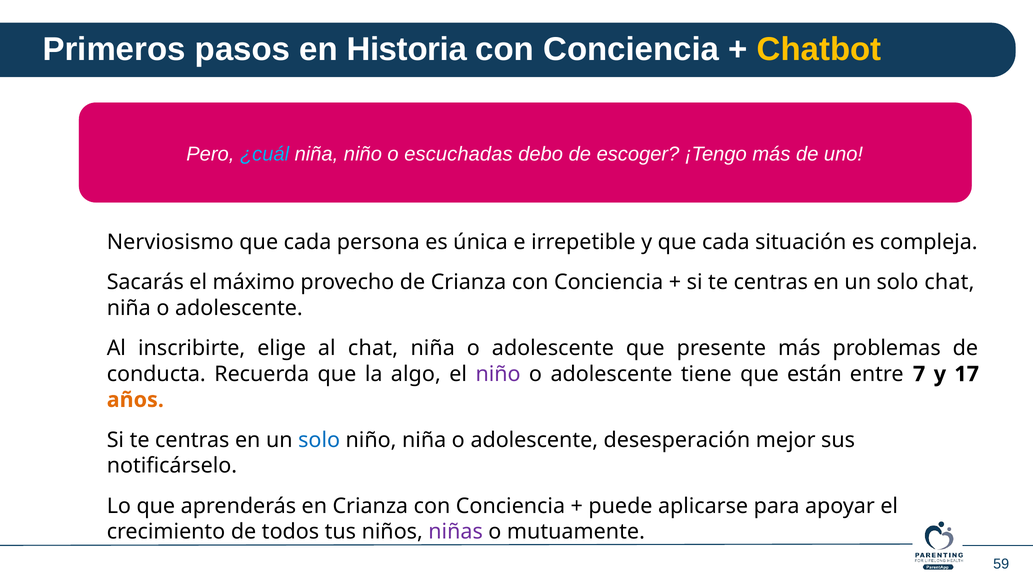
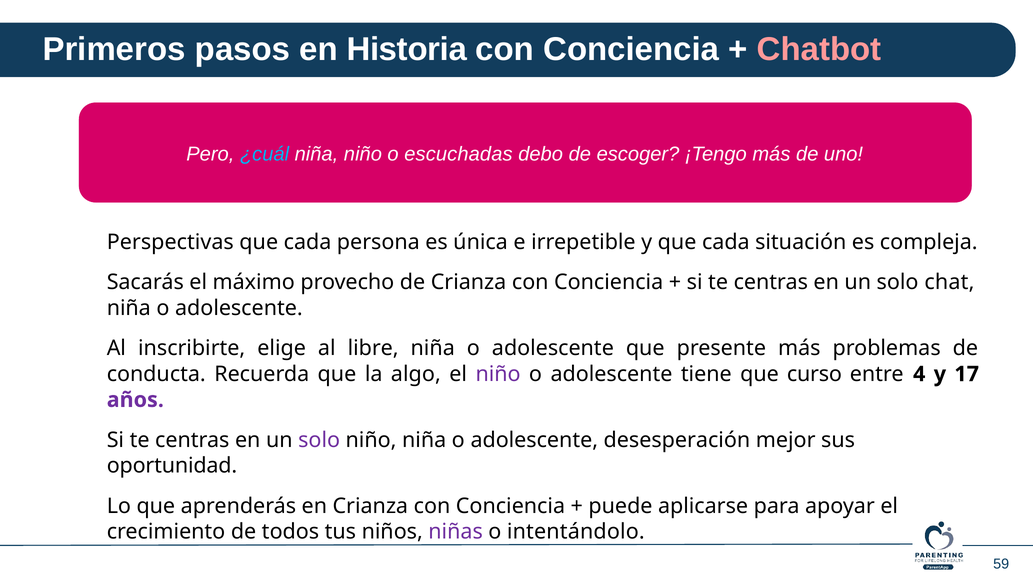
Chatbot colour: yellow -> pink (819, 50)
Nerviosismo: Nerviosismo -> Perspectivas (170, 242)
al chat: chat -> libre (373, 348)
están: están -> curso (814, 374)
7: 7 -> 4 (919, 374)
años colour: orange -> purple (135, 400)
solo colour: blue -> purple (319, 440)
notificárselo: notificárselo -> oportunidad (172, 466)
mutuamente: mutuamente -> intentándolo (576, 532)
